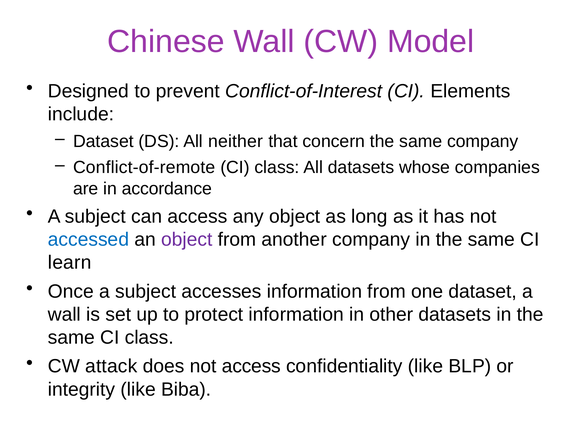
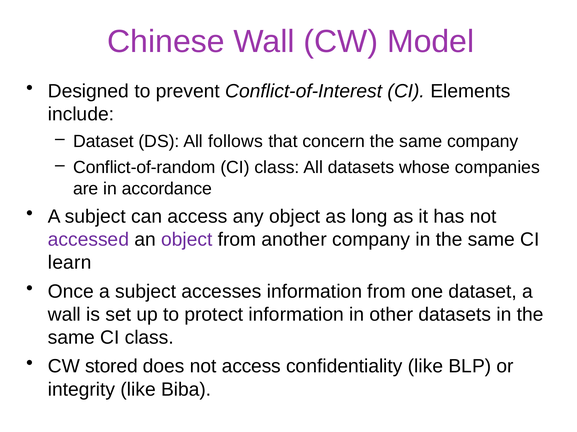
neither: neither -> follows (236, 141)
Conflict-of-remote: Conflict-of-remote -> Conflict-of-random (144, 168)
accessed colour: blue -> purple (88, 240)
attack: attack -> stored (111, 367)
